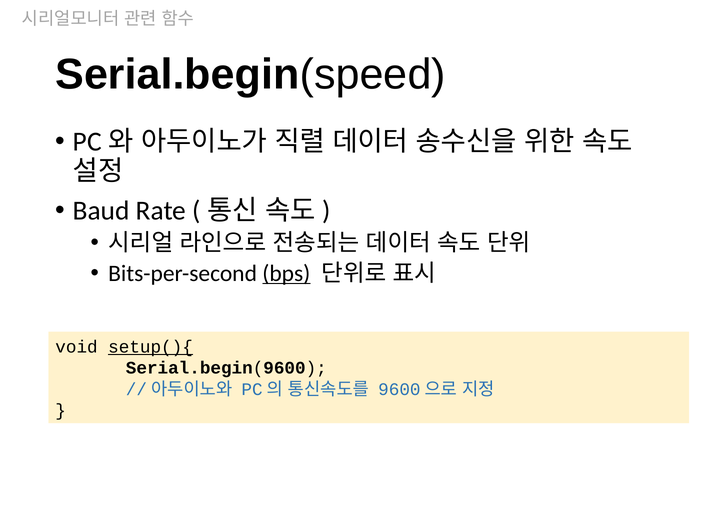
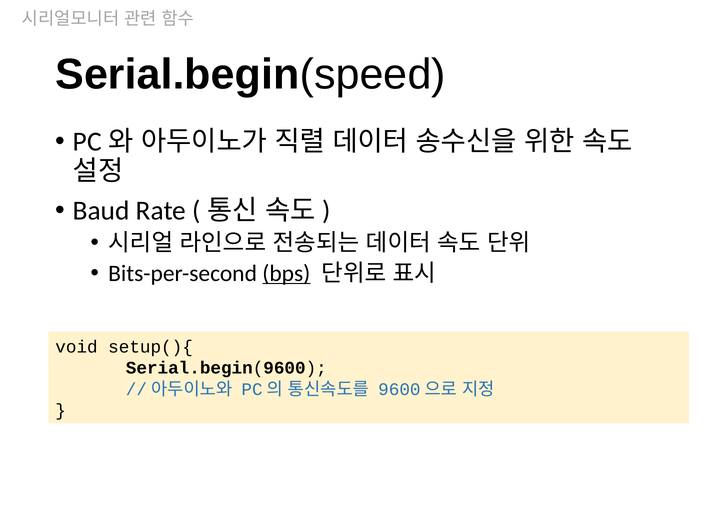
setup(){ underline: present -> none (151, 347)
